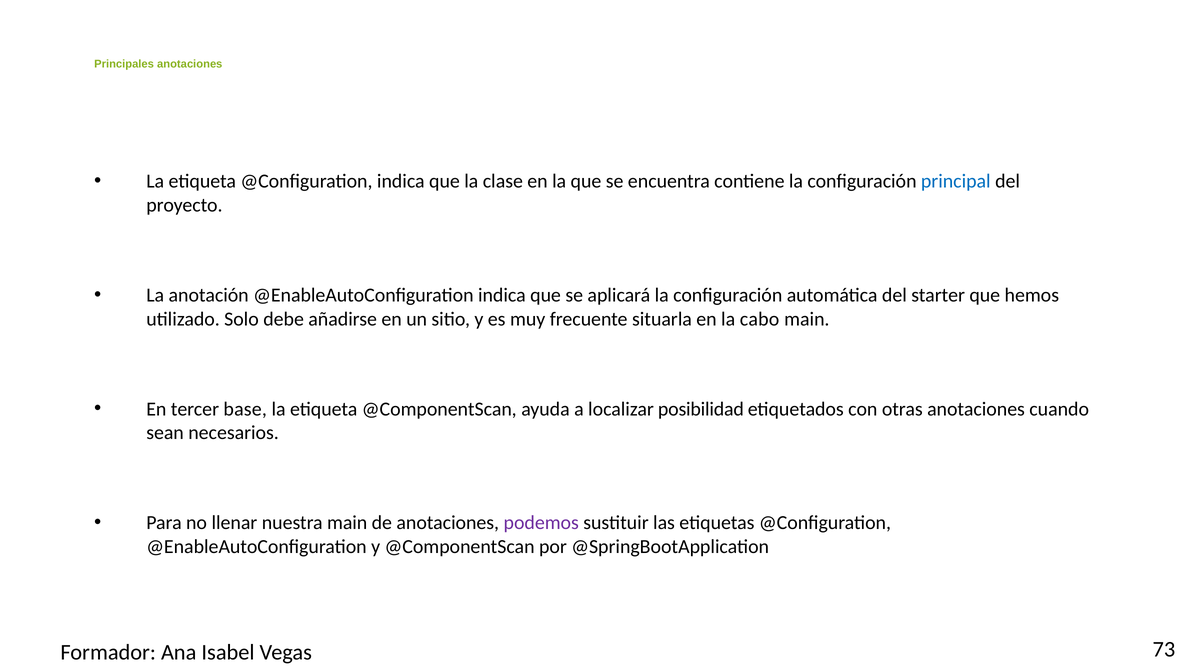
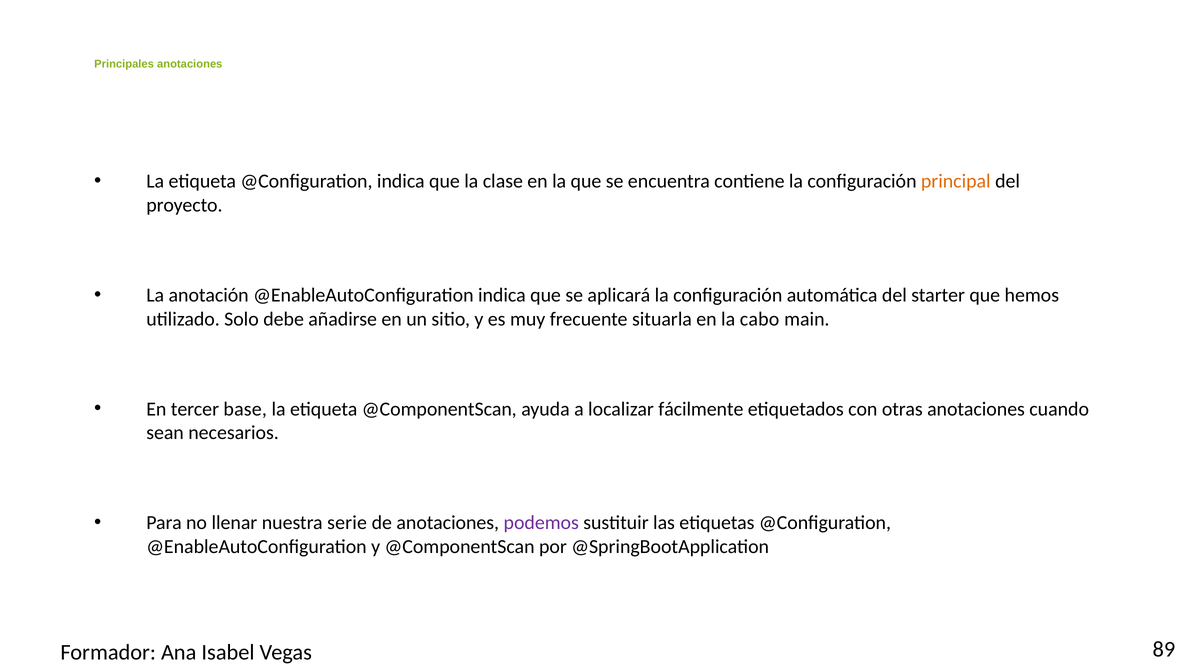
principal colour: blue -> orange (956, 181)
posibilidad: posibilidad -> fácilmente (701, 409)
nuestra main: main -> serie (347, 523)
73: 73 -> 89 (1164, 650)
